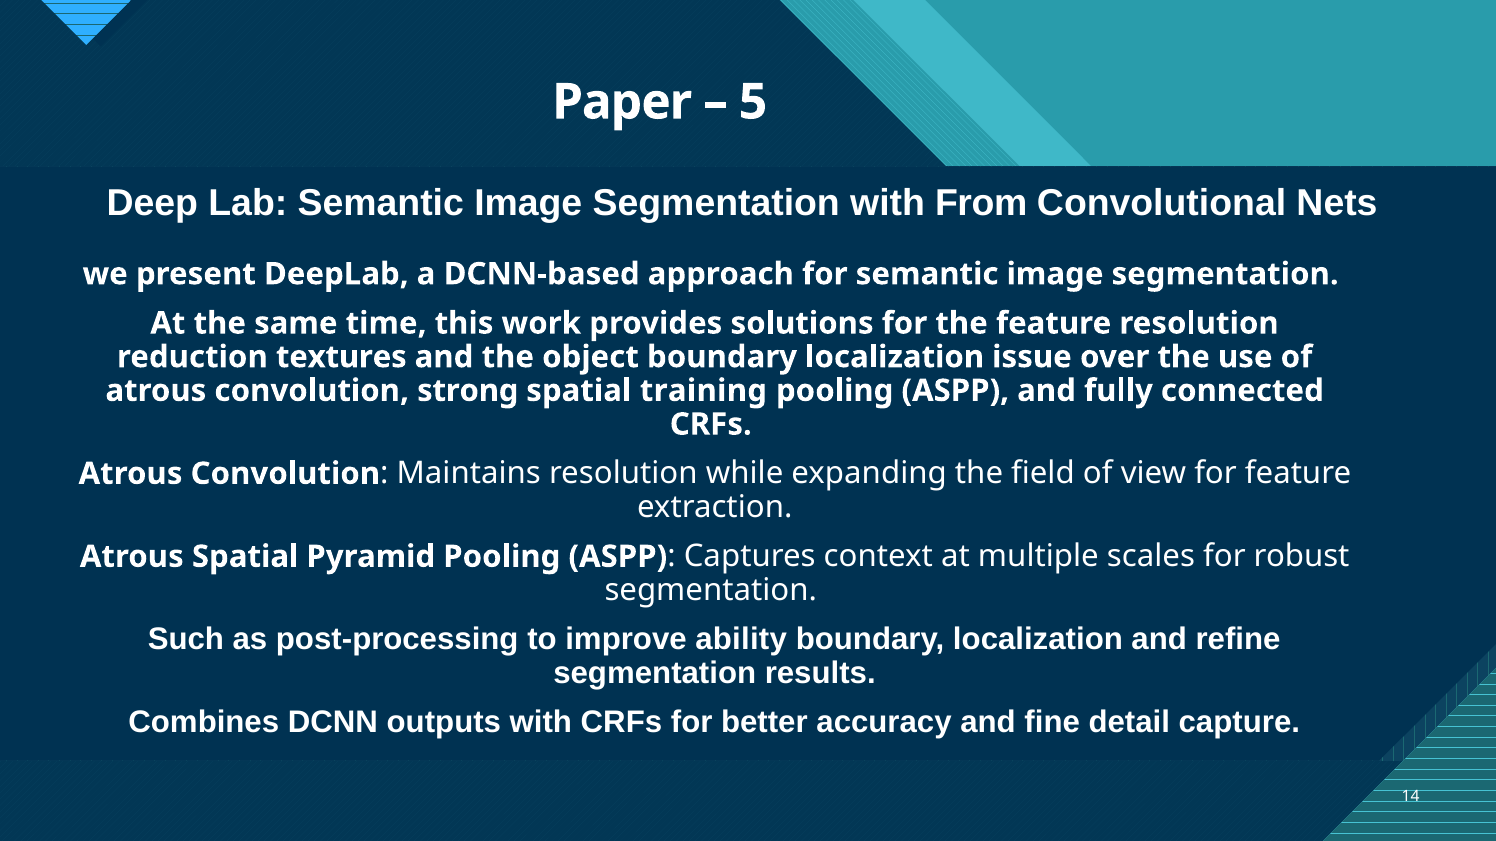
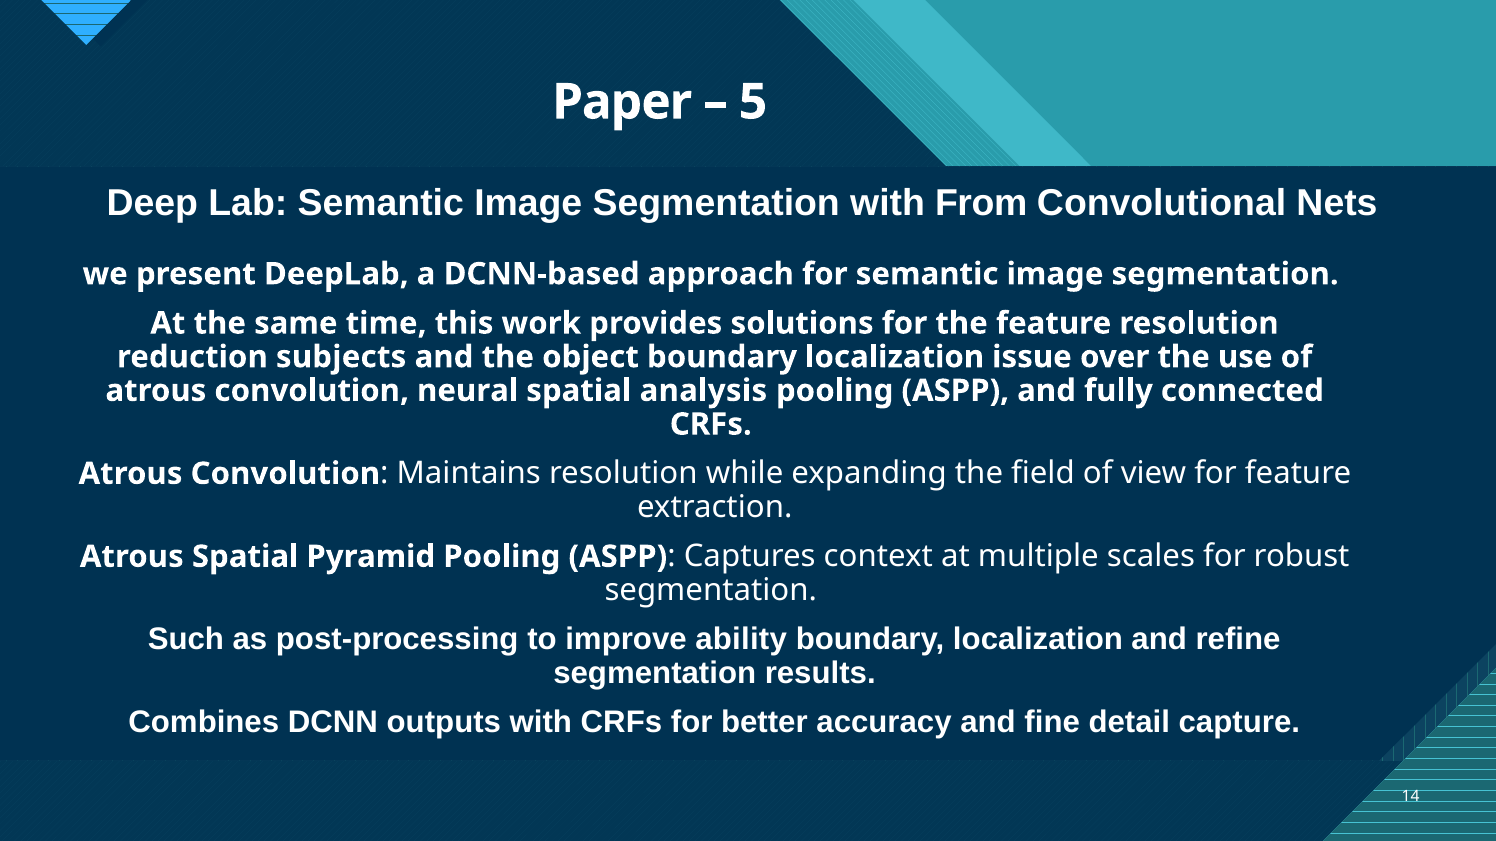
textures: textures -> subjects (341, 357)
strong: strong -> neural (468, 391)
training: training -> analysis (703, 391)
